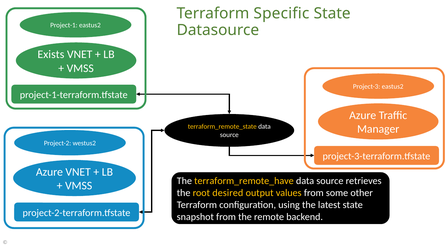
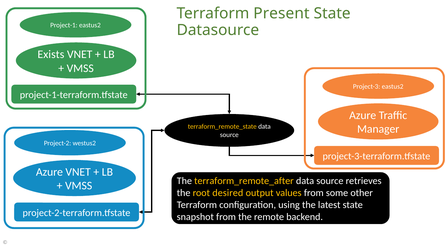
Specific: Specific -> Present (281, 14)
terraform_remote_have: terraform_remote_have -> terraform_remote_after (244, 181)
